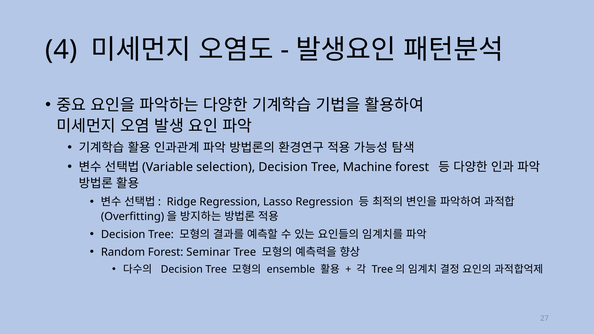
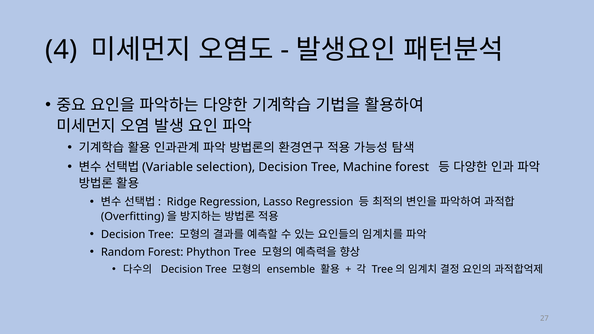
Seminar: Seminar -> Phython (208, 252)
